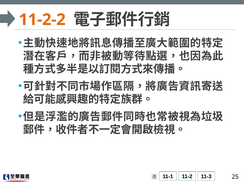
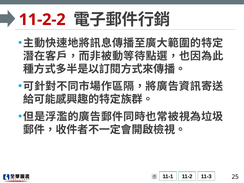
11-2-2 colour: orange -> red (42, 20)
